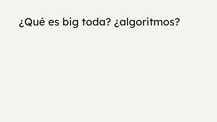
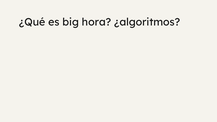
toda: toda -> hora (97, 22)
